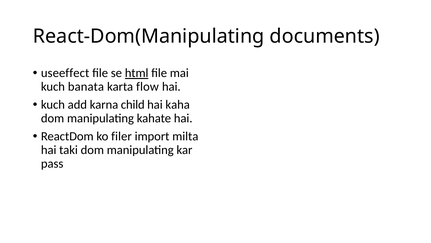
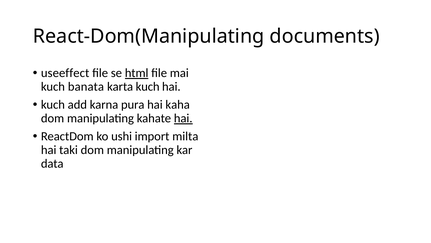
karta flow: flow -> kuch (148, 86)
child: child -> pura (133, 105)
hai underline: none -> present (183, 118)
filer: filer -> ushi (122, 136)
pass: pass -> data (52, 163)
